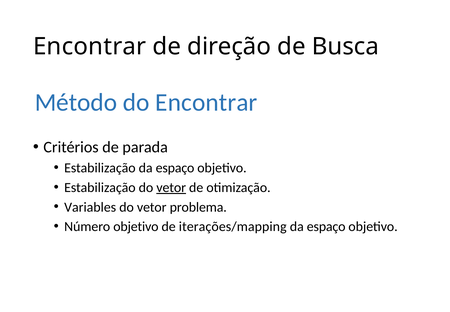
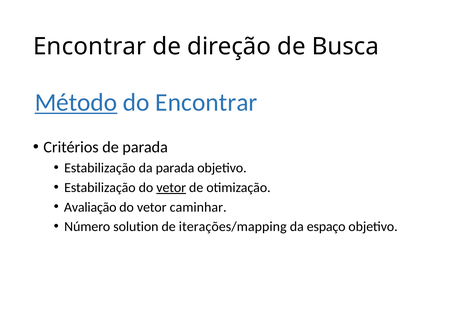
Método underline: none -> present (76, 102)
Estabilização da espaço: espaço -> parada (175, 168)
Variables: Variables -> Avaliação (90, 207)
problema: problema -> caminhar (198, 207)
Número objetivo: objetivo -> solution (136, 226)
